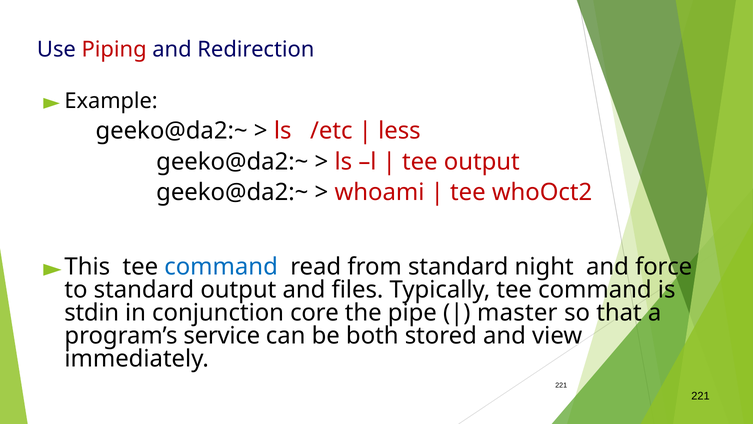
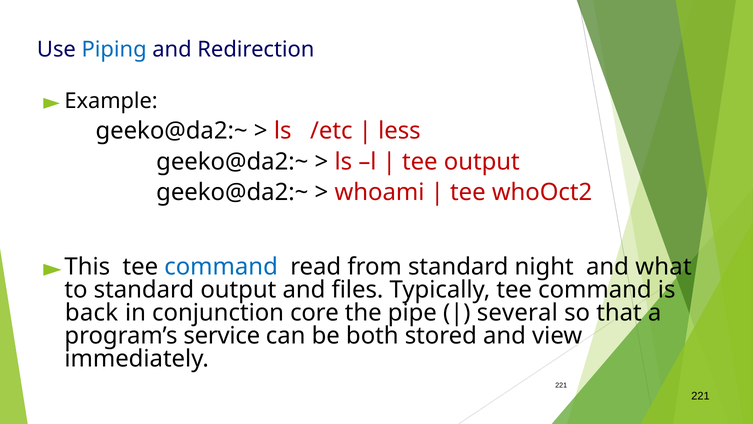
Piping colour: red -> blue (114, 49)
force: force -> what (663, 267)
stdin: stdin -> back (92, 313)
master: master -> several (517, 313)
